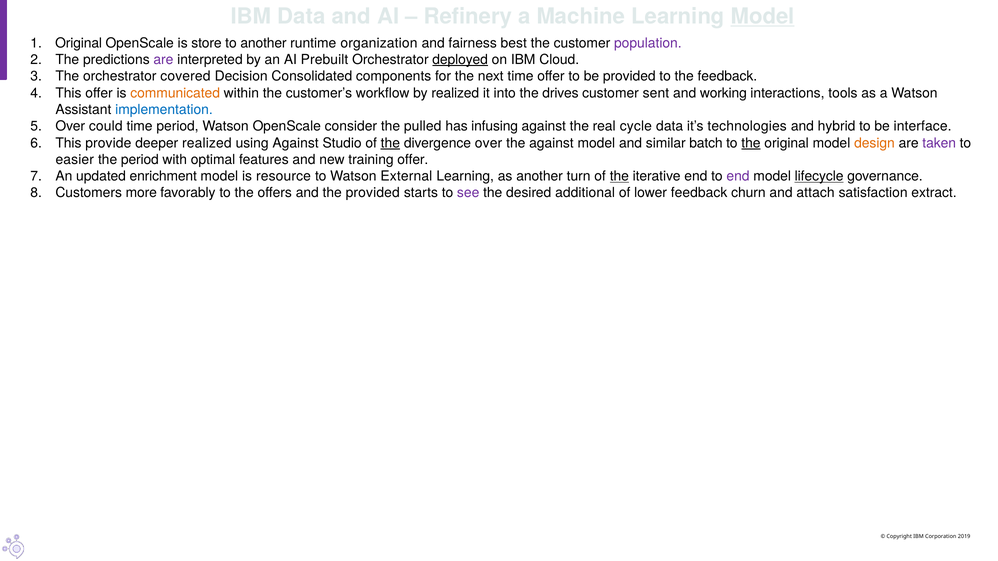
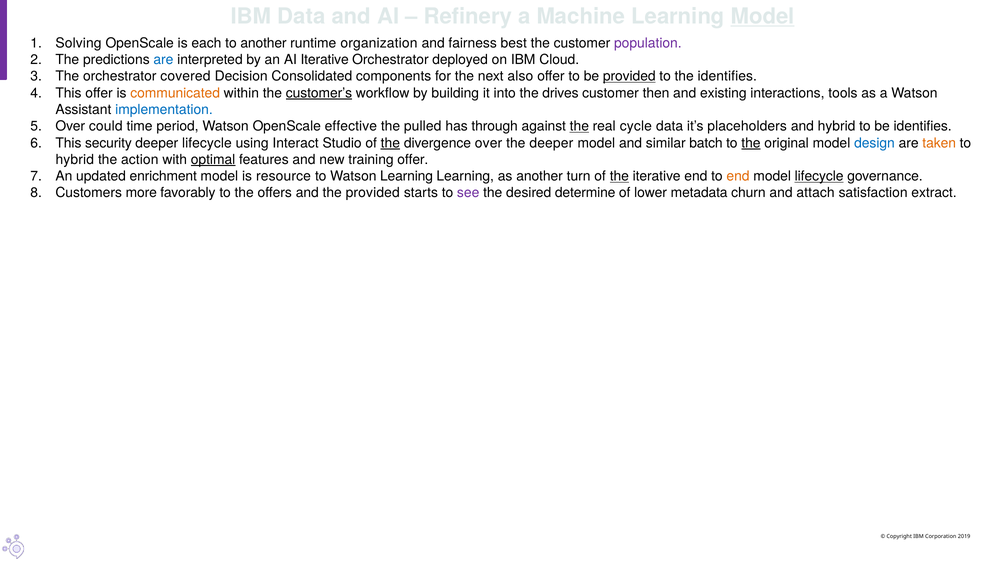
Original: Original -> Solving (79, 43)
store: store -> each (206, 43)
are colour: purple -> blue (163, 60)
AI Prebuilt: Prebuilt -> Iterative (325, 60)
deployed underline: present -> none (460, 60)
next time: time -> also (520, 76)
provided underline: none -> present (629, 76)
the feedback: feedback -> identifies (727, 76)
customer’s underline: none -> present (319, 93)
by realized: realized -> building (455, 93)
sent: sent -> then (656, 93)
working: working -> existing (723, 93)
consider: consider -> effective (351, 126)
infusing: infusing -> through (495, 126)
the underline: none -> present (579, 126)
technologies: technologies -> placeholders (747, 126)
be interface: interface -> identifies (923, 126)
provide: provide -> security (108, 143)
deeper realized: realized -> lifecycle (207, 143)
using Against: Against -> Interact (296, 143)
the against: against -> deeper (551, 143)
design colour: orange -> blue (874, 143)
taken colour: purple -> orange (939, 143)
easier: easier -> hybrid (75, 160)
the period: period -> action (140, 160)
optimal underline: none -> present (213, 160)
Watson External: External -> Learning (407, 176)
end colour: purple -> orange (738, 176)
additional: additional -> determine (585, 193)
lower feedback: feedback -> metadata (699, 193)
